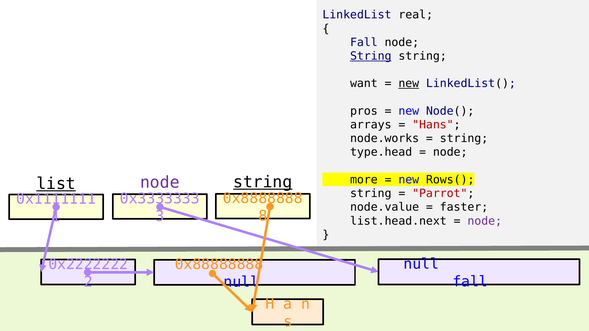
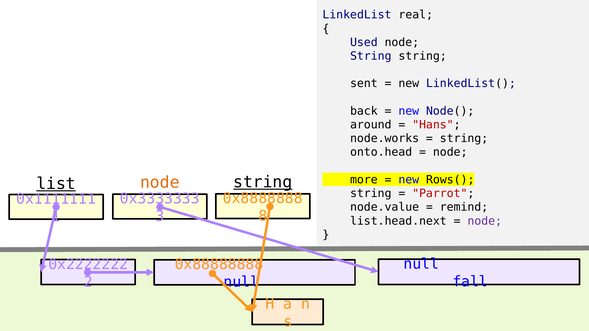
Fall: Fall -> Used (364, 42)
String underline: present -> none (371, 56)
want: want -> sent (364, 84)
new underline: present -> none (409, 84)
pros: pros -> back (364, 111)
arrays: arrays -> around (371, 125)
type.head: type.head -> onto.head (381, 152)
node colour: purple -> orange (160, 183)
faster: faster -> remind (464, 207)
